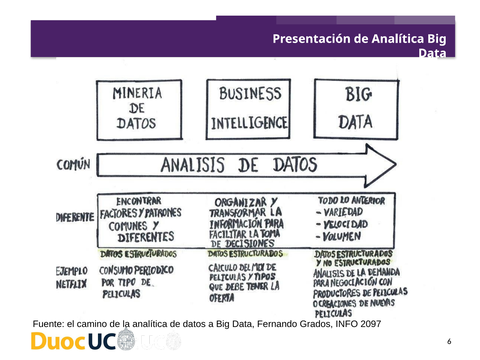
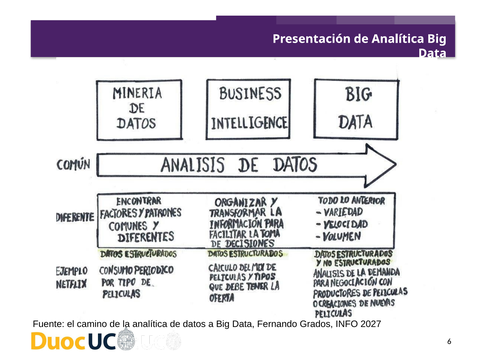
2097: 2097 -> 2027 (371, 324)
